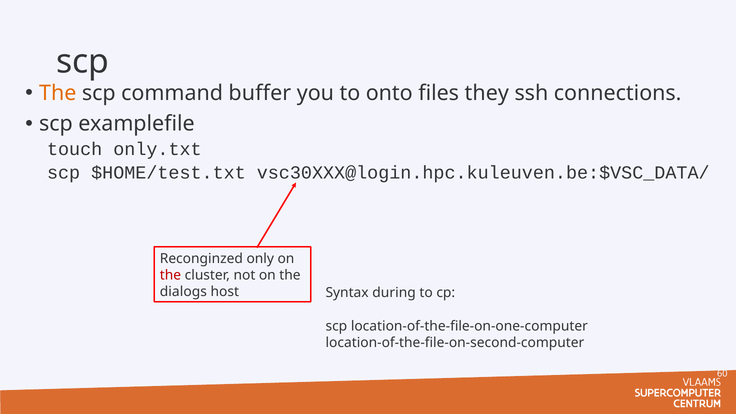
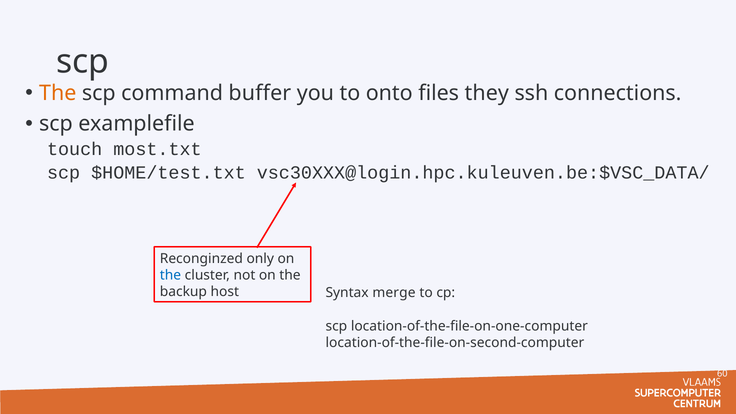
only.txt: only.txt -> most.txt (157, 149)
the colour: red -> blue (170, 275)
dialogs: dialogs -> backup (183, 292)
during: during -> merge (394, 293)
